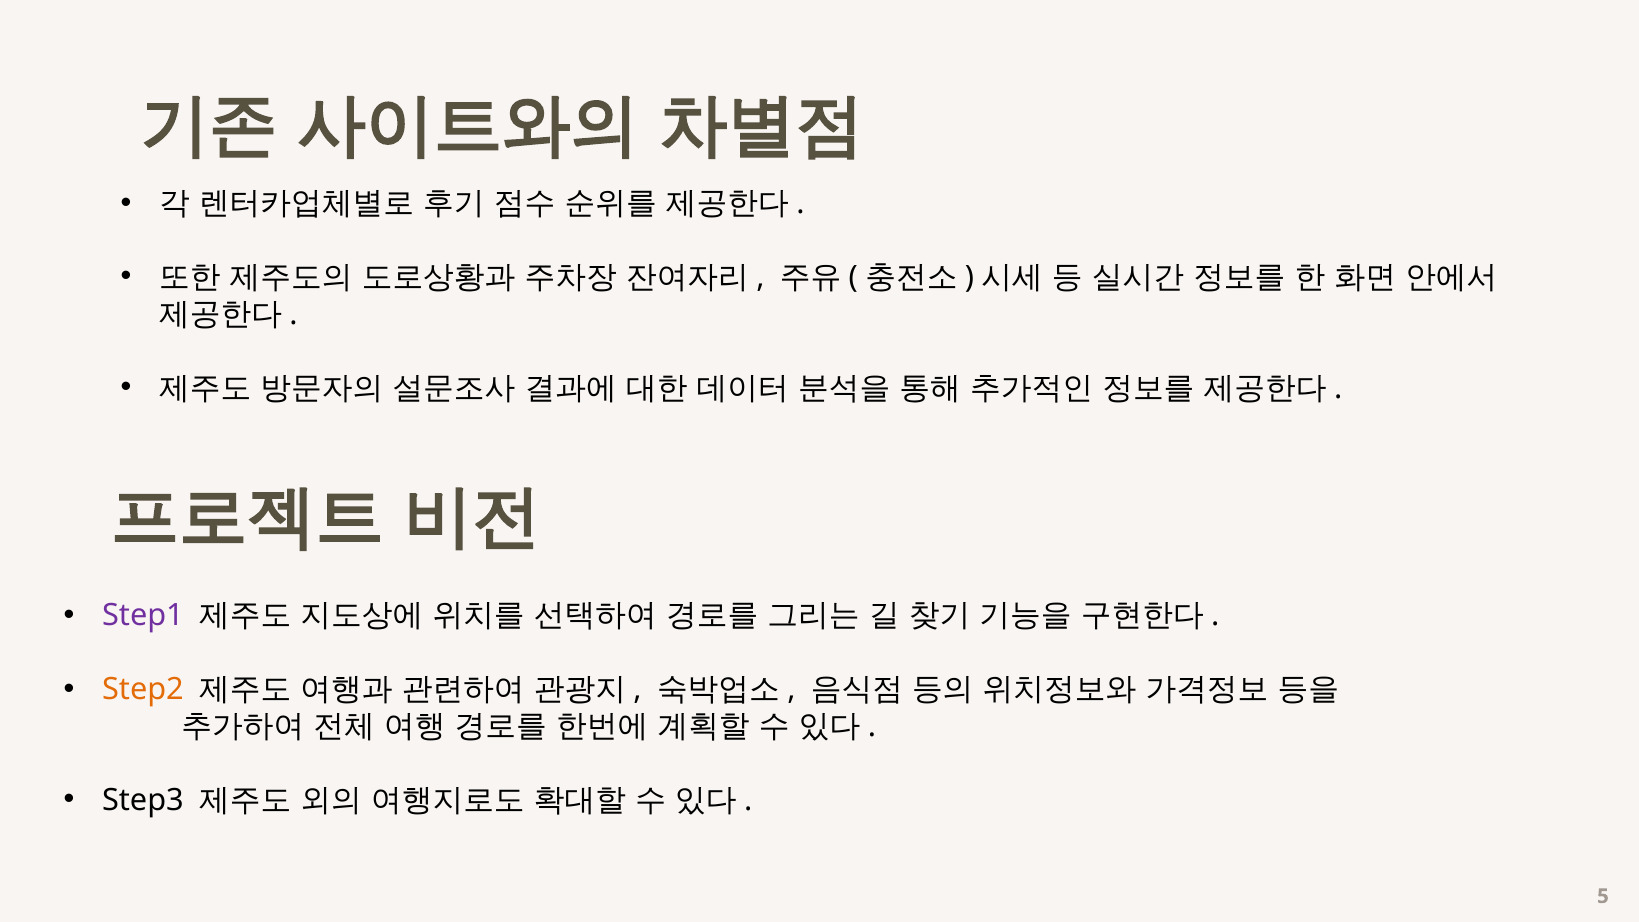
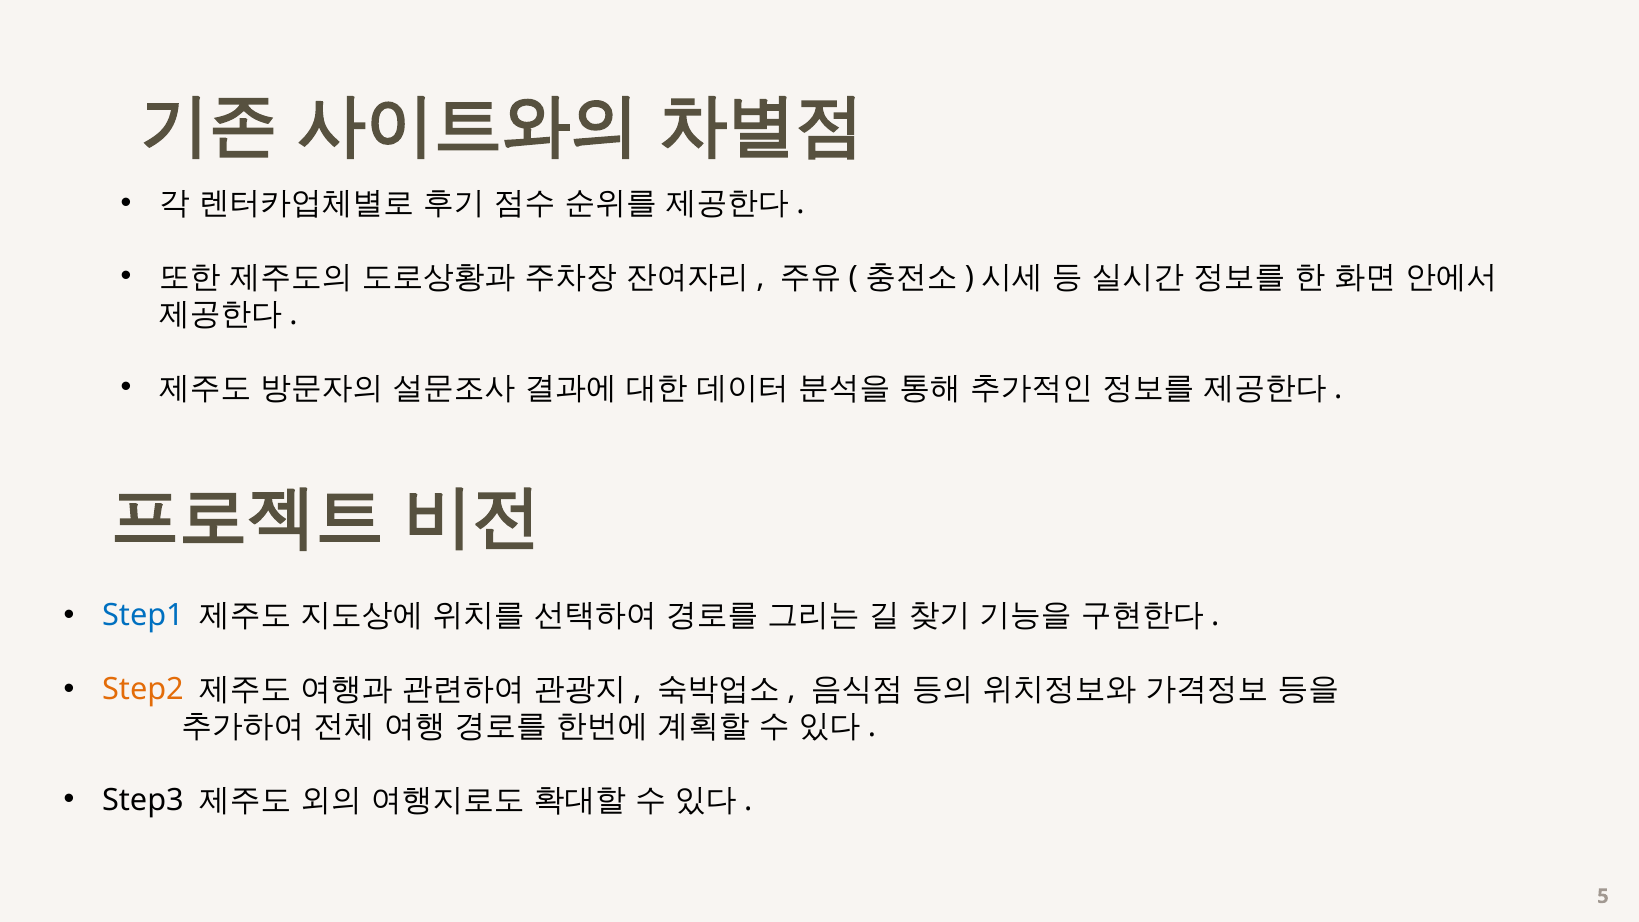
Step1 colour: purple -> blue (143, 616)
